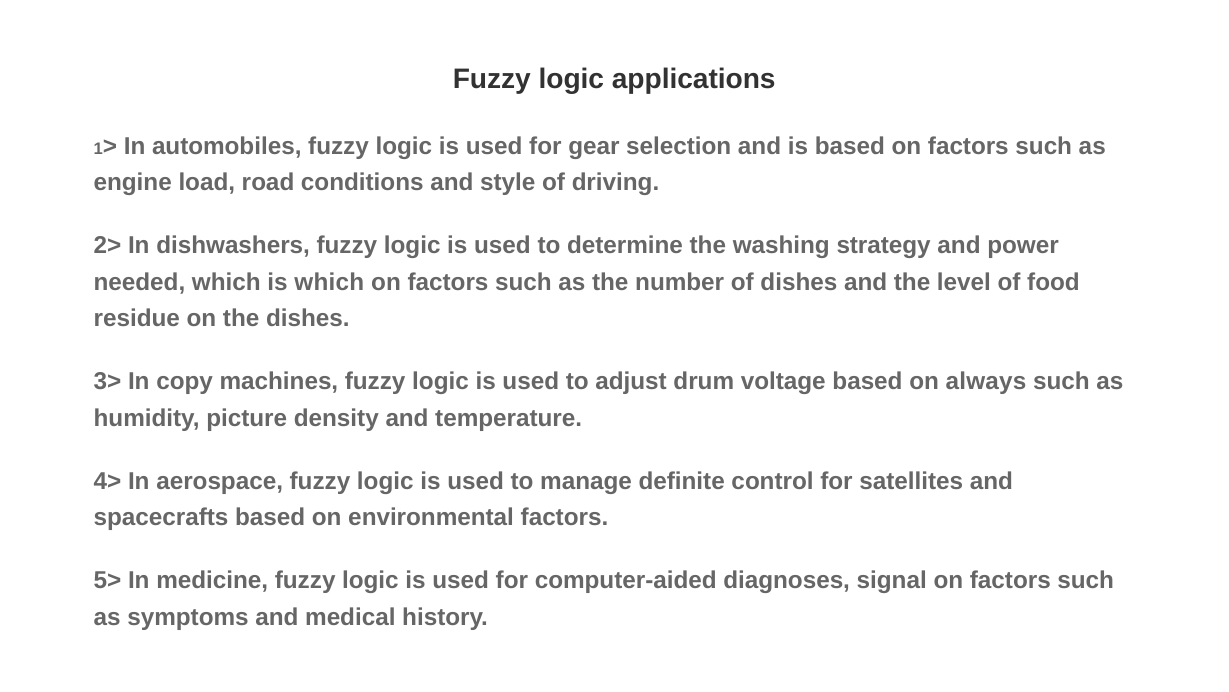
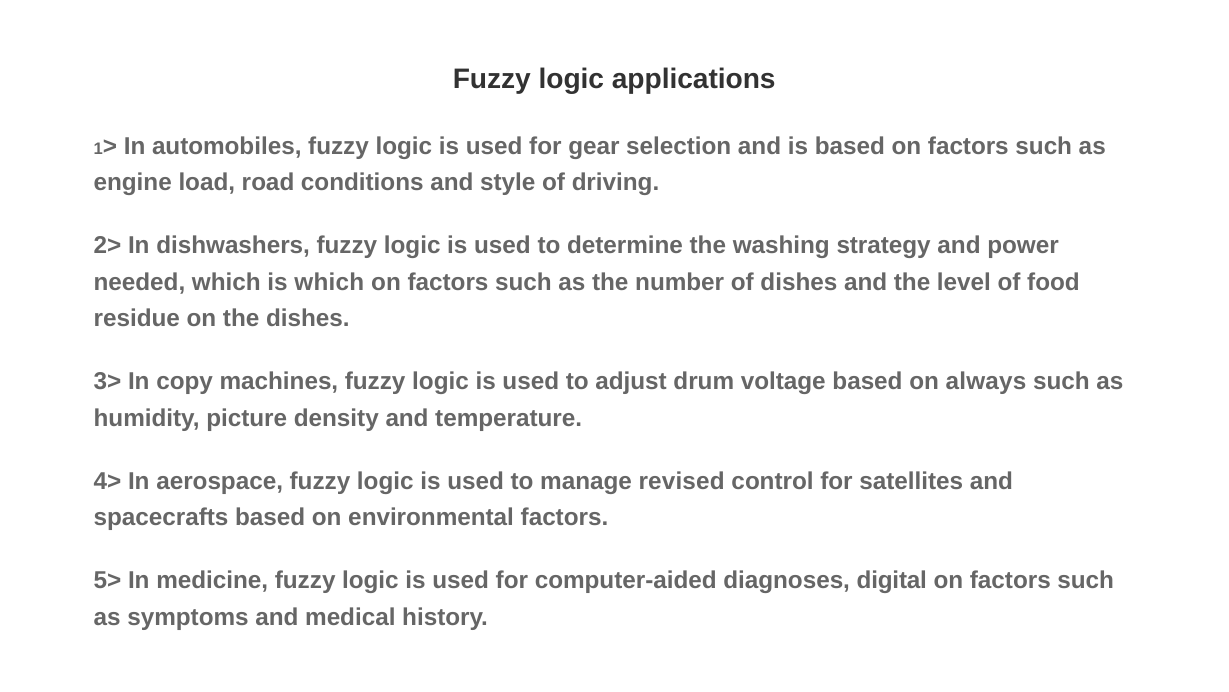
definite: definite -> revised (682, 481)
signal: signal -> digital (892, 580)
